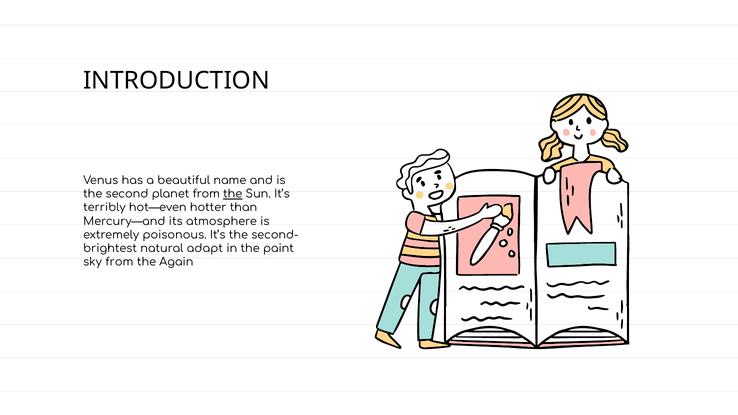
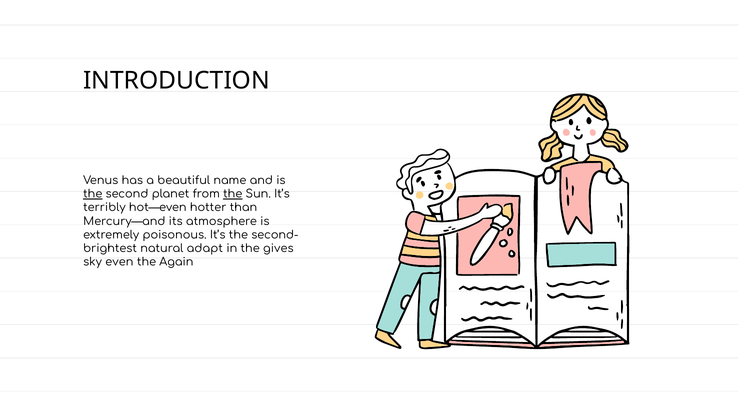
the underline: none -> present (93, 194)
paint: paint -> gives (278, 248)
sky from: from -> even (119, 262)
